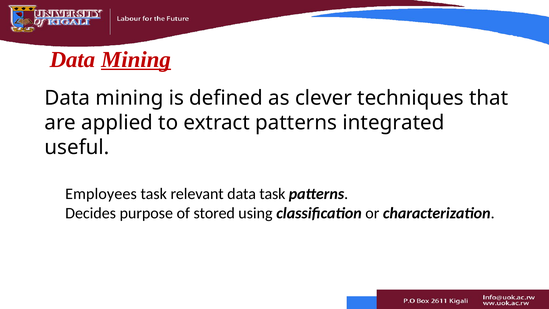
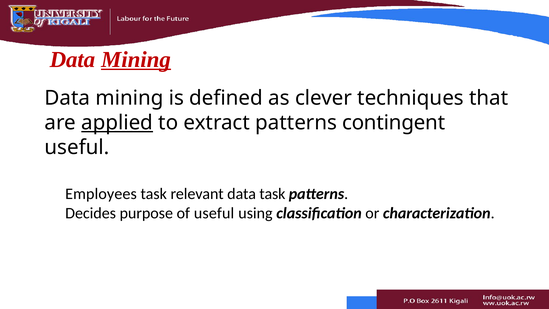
applied underline: none -> present (117, 123)
integrated: integrated -> contingent (394, 123)
of stored: stored -> useful (214, 213)
